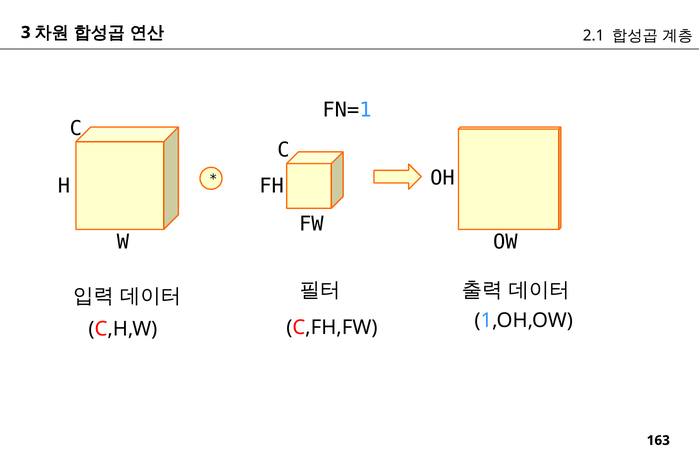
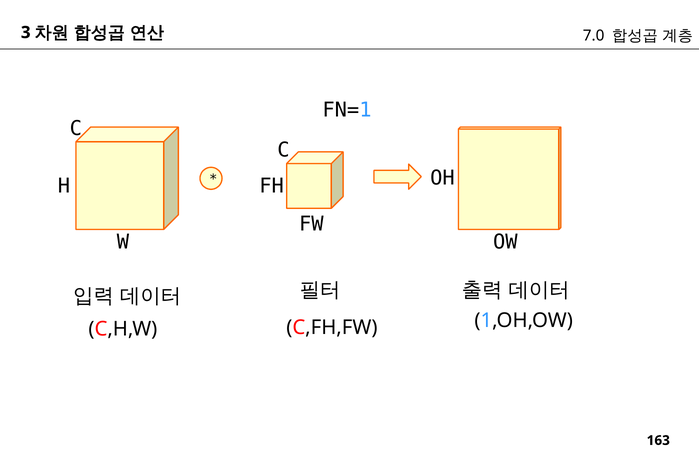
2.1: 2.1 -> 7.0 (594, 36)
